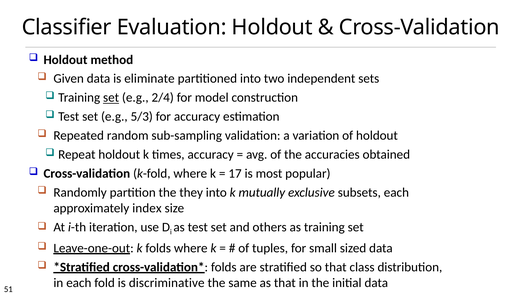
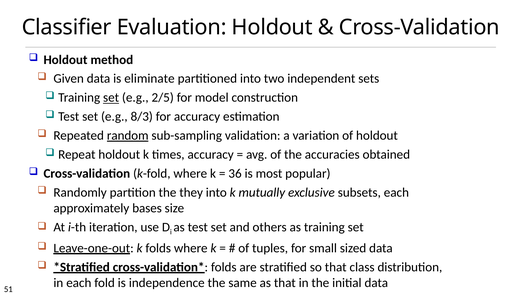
2/4: 2/4 -> 2/5 (163, 98)
5/3: 5/3 -> 8/3 (142, 117)
random underline: none -> present (128, 136)
17: 17 -> 36 (235, 174)
index: index -> bases (147, 208)
discriminative: discriminative -> independence (167, 283)
